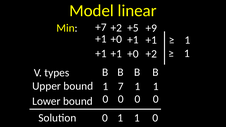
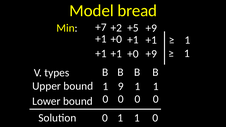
linear: linear -> bread (137, 11)
+2: +2 -> +9 (151, 54)
7: 7 -> 9 (121, 86)
